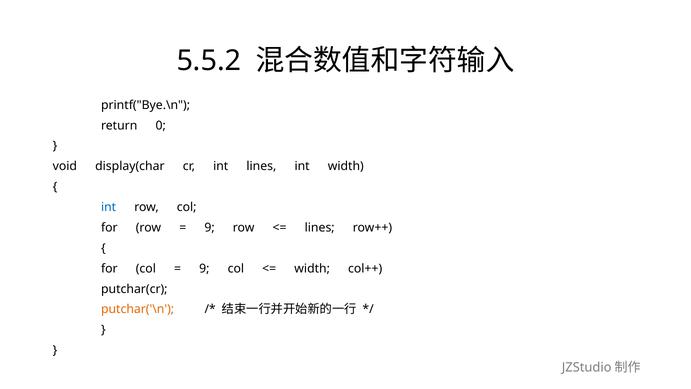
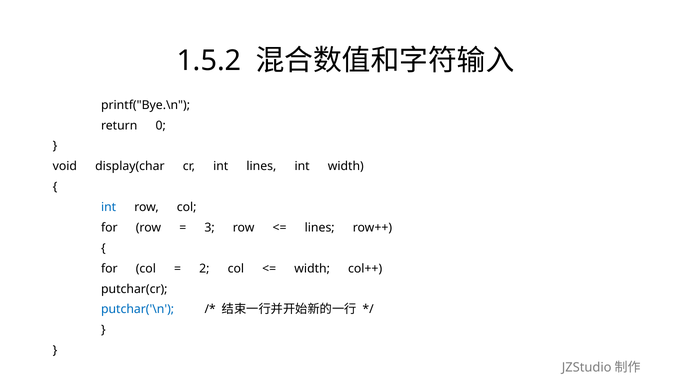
5.5.2: 5.5.2 -> 1.5.2 (209, 60)
9: 9 -> 3 (210, 227)
9: 9 -> 2 (204, 268)
putchar('\n colour: orange -> blue (138, 309)
